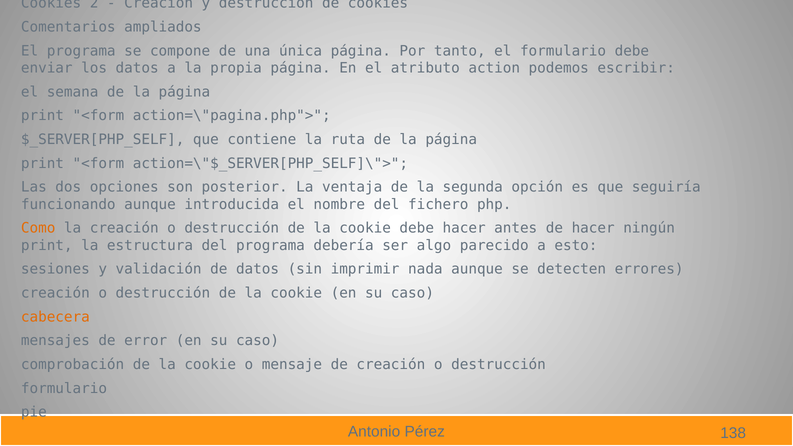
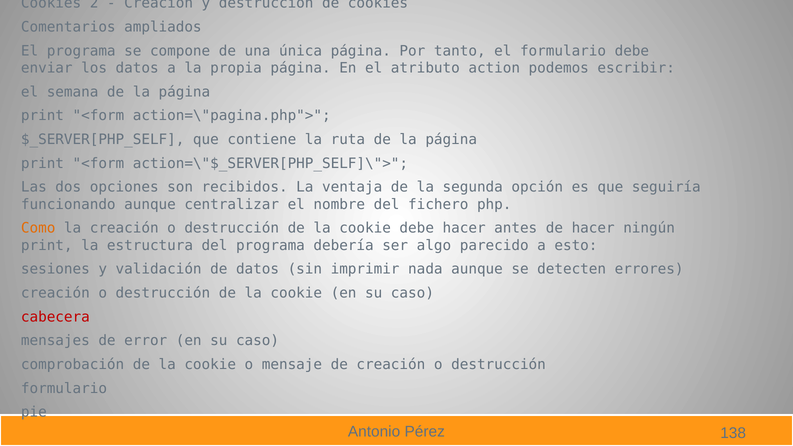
posterior: posterior -> recibidos (245, 187)
introducida: introducida -> centralizar (232, 204)
cabecera colour: orange -> red (55, 317)
